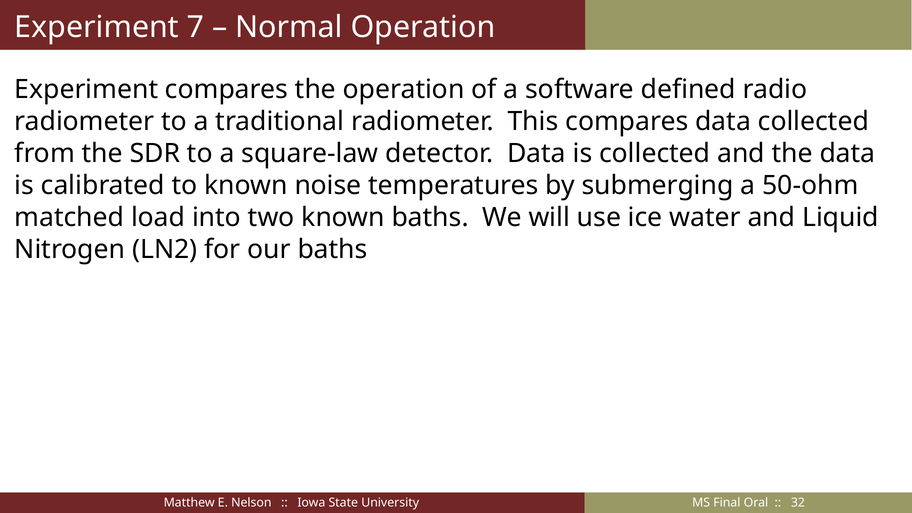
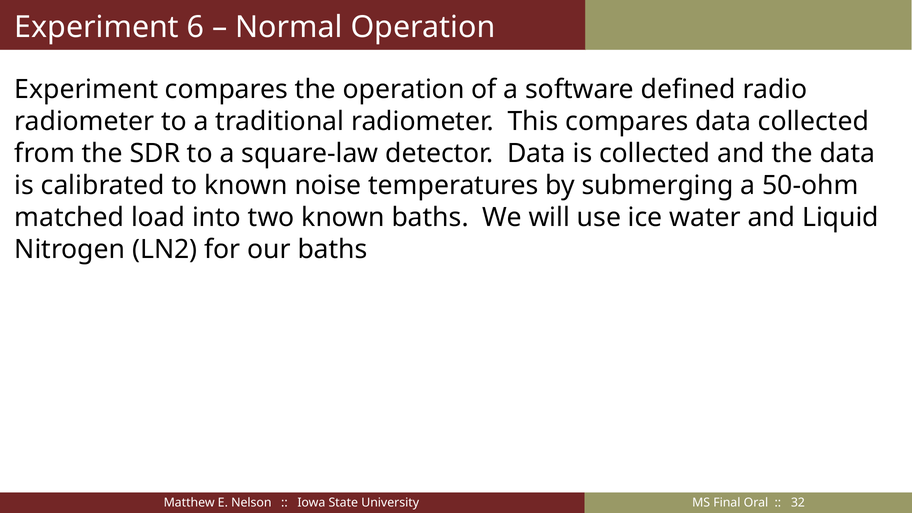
7: 7 -> 6 (196, 27)
